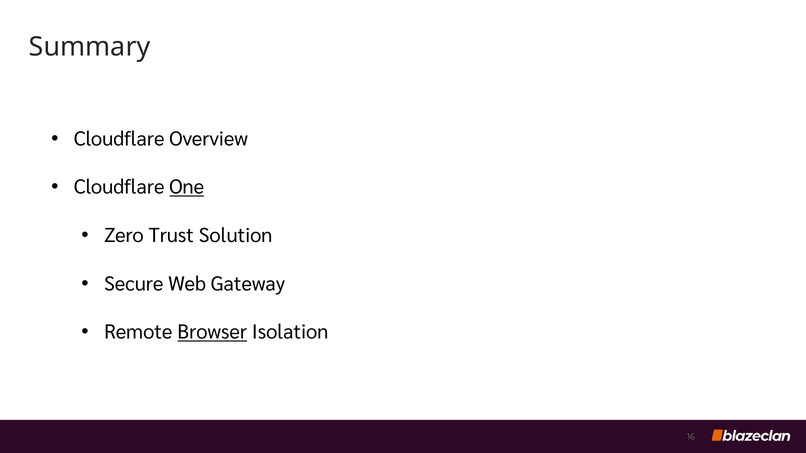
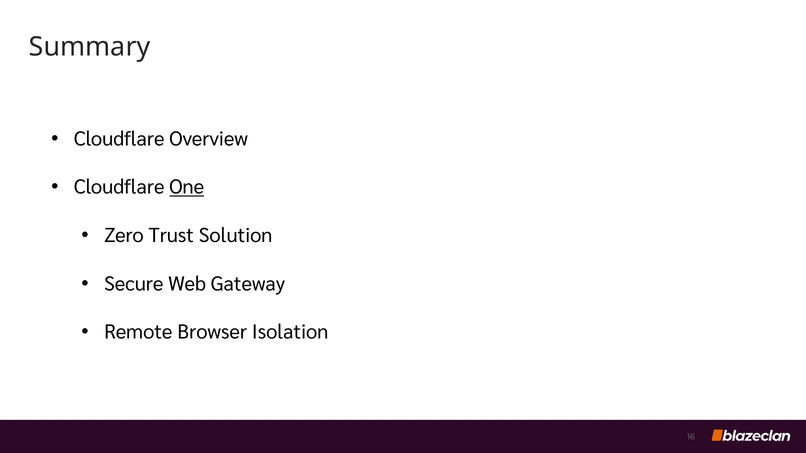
Browser underline: present -> none (212, 333)
